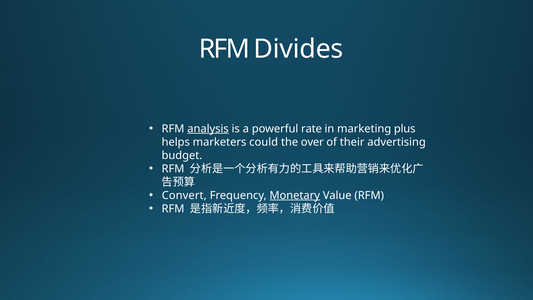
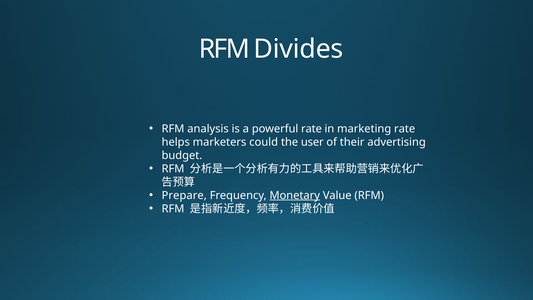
analysis underline: present -> none (208, 129)
marketing plus: plus -> rate (405, 129)
over: over -> user (312, 142)
Convert: Convert -> Prepare (184, 195)
